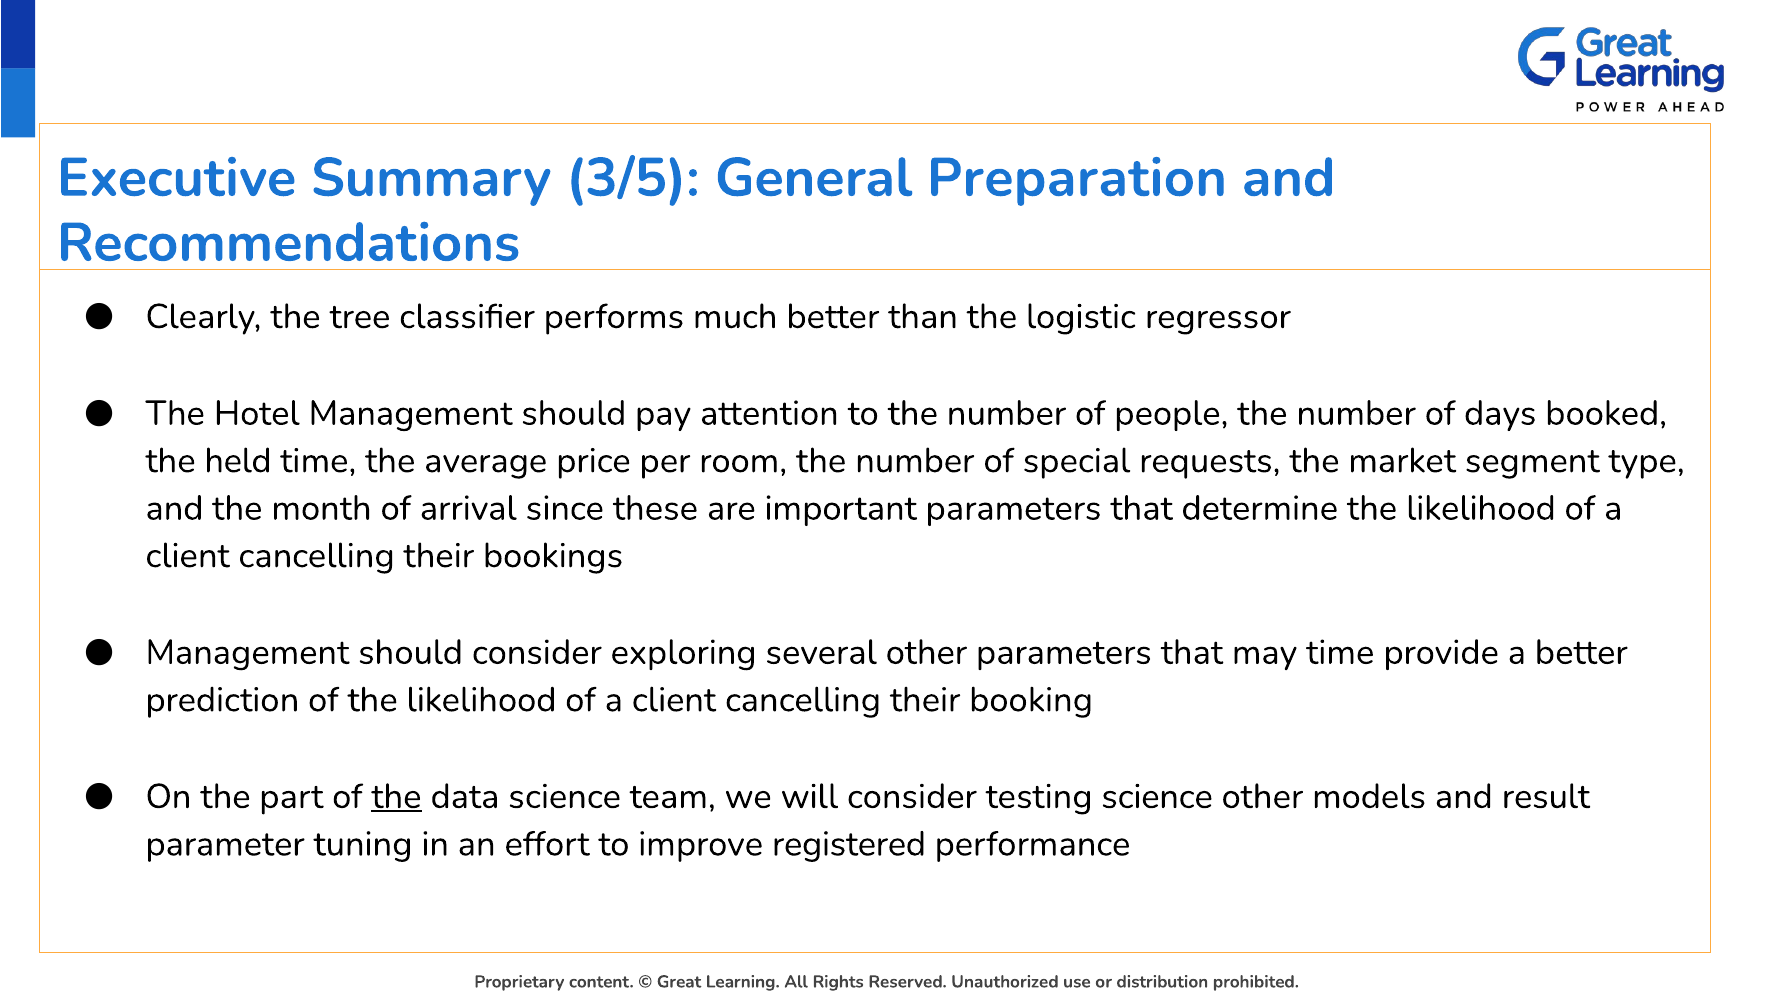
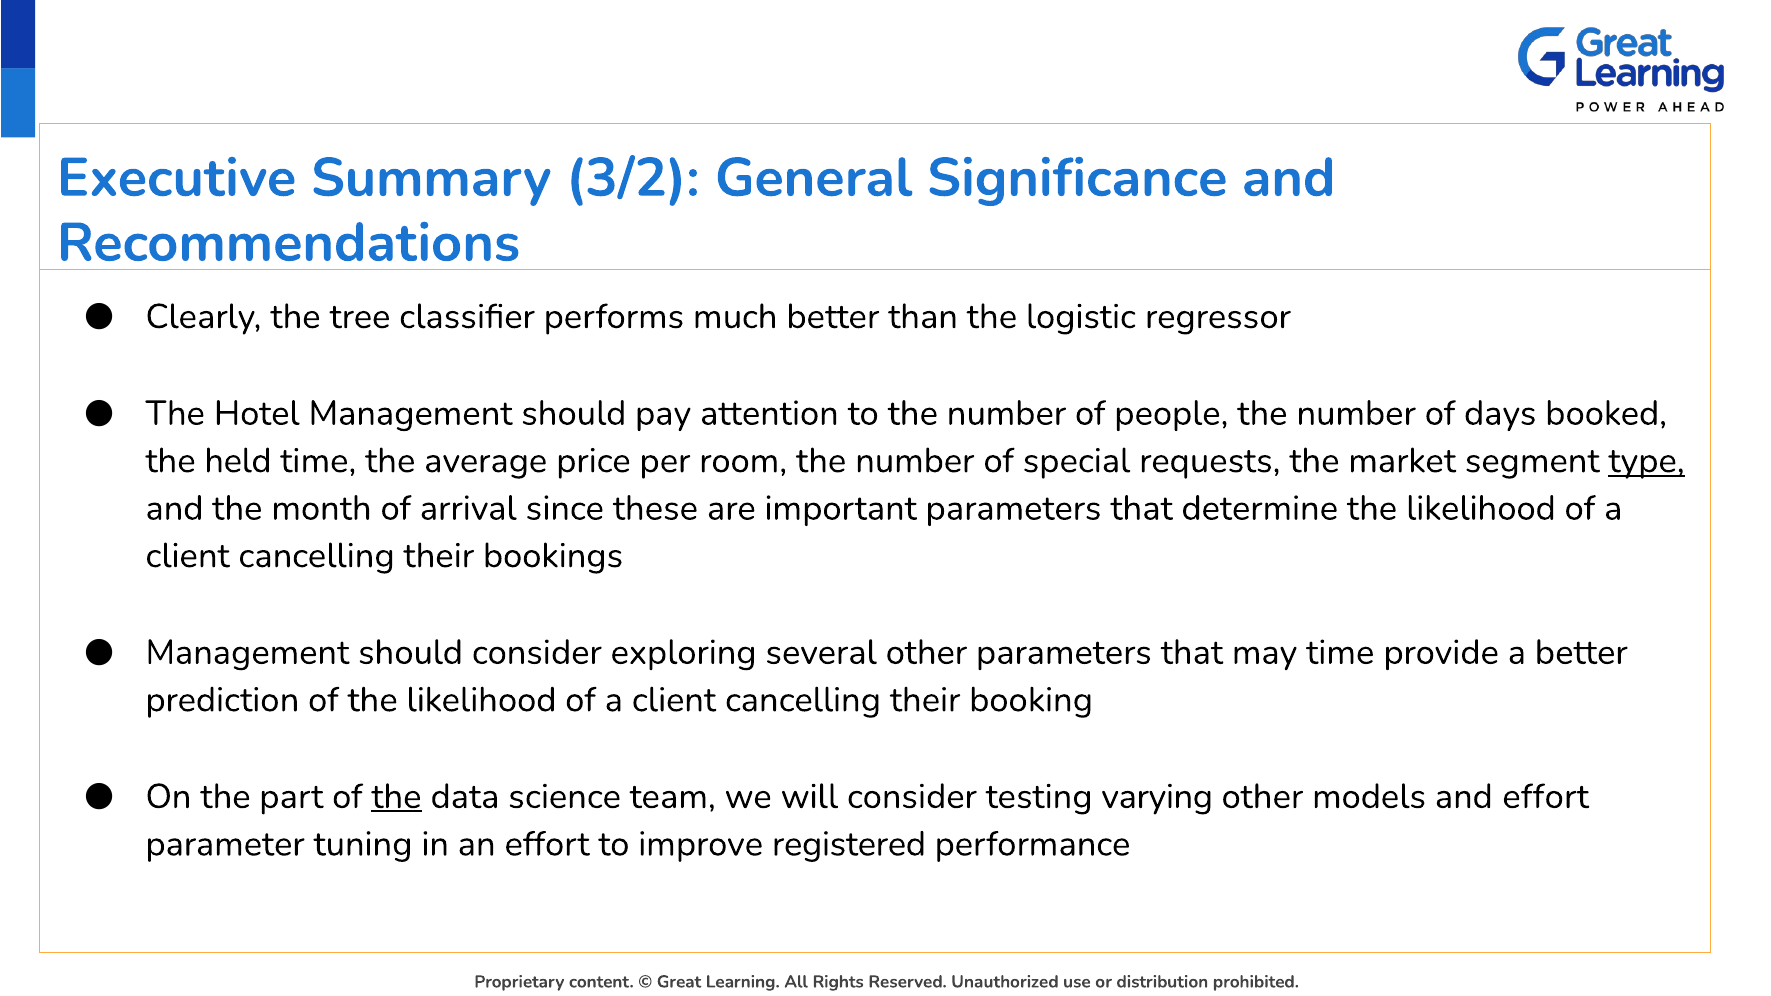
3/5: 3/5 -> 3/2 (633, 178)
Preparation: Preparation -> Significance (1077, 178)
type underline: none -> present (1647, 461)
testing science: science -> varying (1157, 797)
and result: result -> effort (1546, 797)
